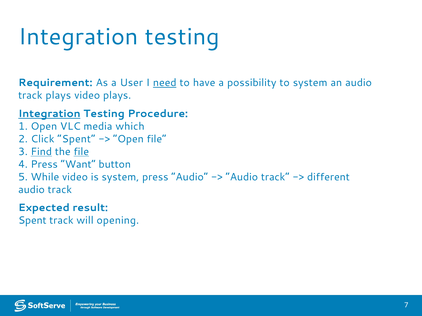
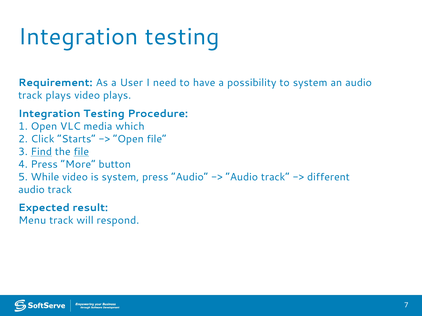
need underline: present -> none (165, 83)
Integration underline: present -> none (49, 114)
Click Spent: Spent -> Starts (76, 139)
Want: Want -> More (78, 165)
Spent: Spent -> Menu (32, 221)
opening: opening -> respond (118, 221)
